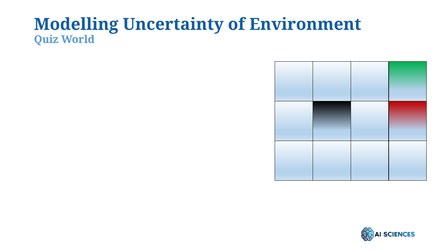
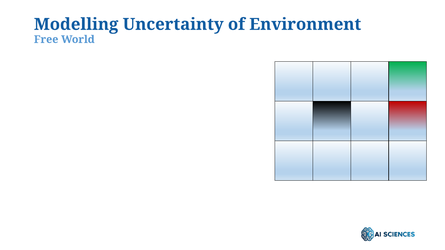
Quiz: Quiz -> Free (46, 39)
